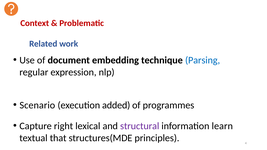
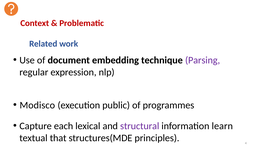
Parsing colour: blue -> purple (203, 60)
Scenario: Scenario -> Modisco (37, 105)
added: added -> public (116, 105)
right: right -> each (64, 126)
